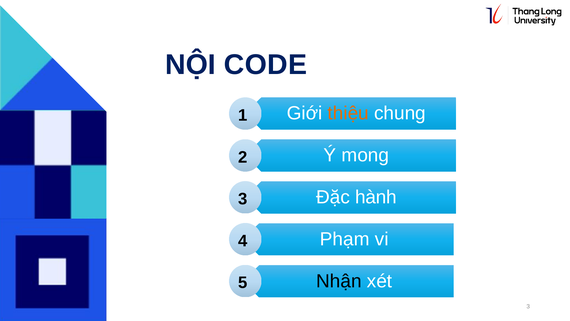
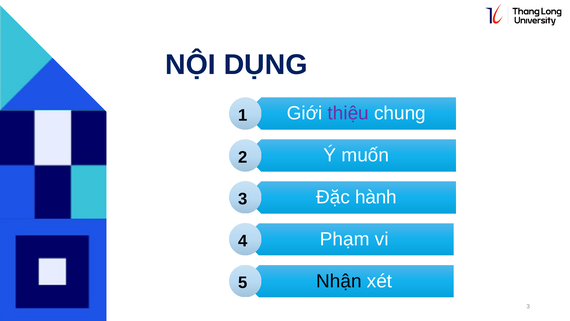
CODE: CODE -> DỤNG (266, 65)
thiệu colour: orange -> purple (348, 113)
mong: mong -> muốn (365, 155)
